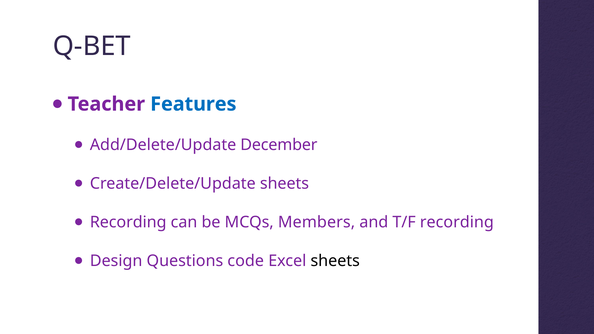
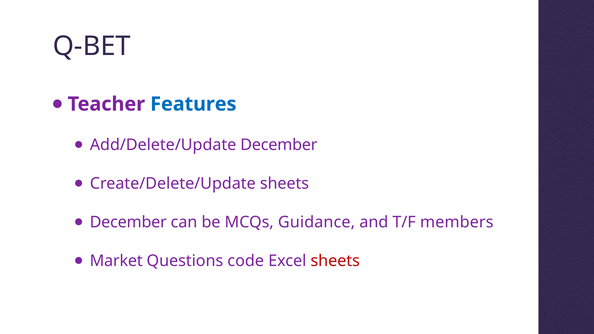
Recording: Recording -> December (128, 222)
Members: Members -> Guidance (317, 222)
T/F recording: recording -> members (457, 222)
Design: Design -> Market (116, 261)
sheets colour: black -> red (335, 261)
